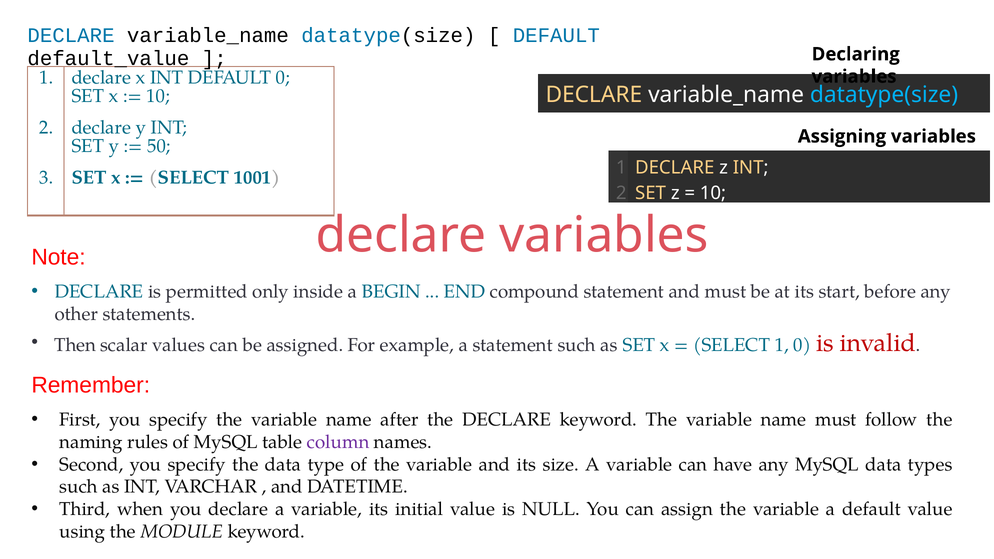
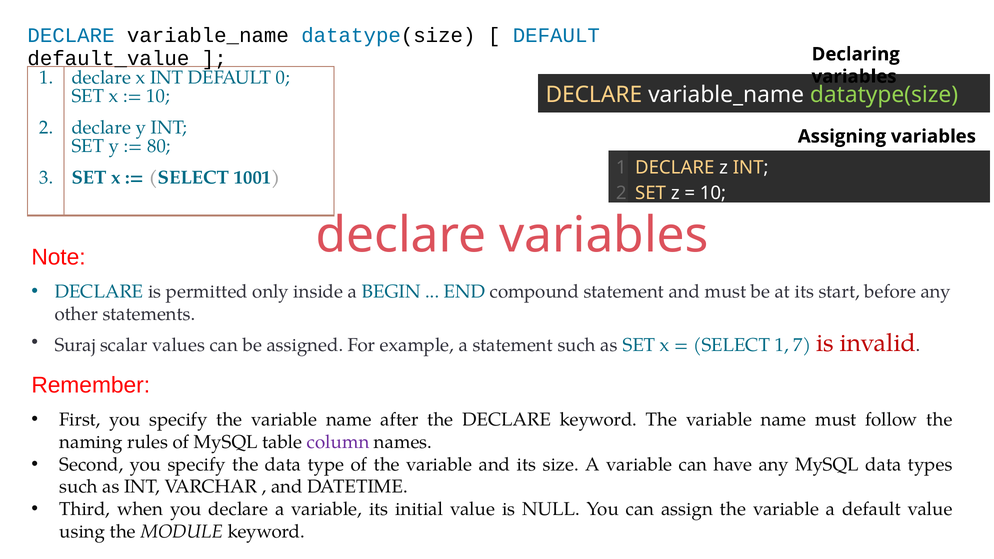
datatype(size colour: light blue -> light green (884, 95)
50: 50 -> 80 (159, 146)
Then: Then -> Suraj (75, 345)
1 0: 0 -> 7 (802, 345)
